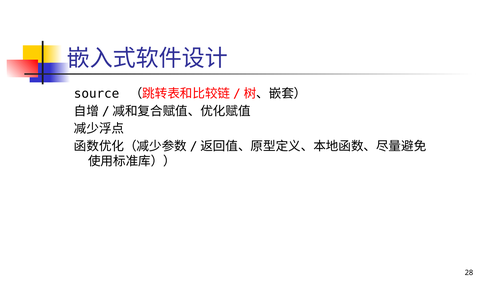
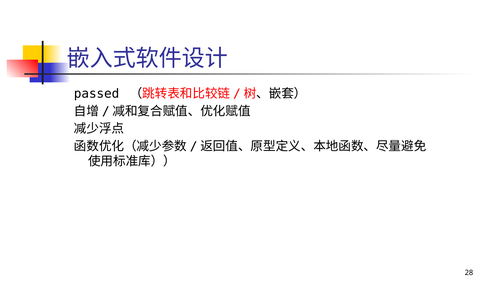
source: source -> passed (97, 93)
